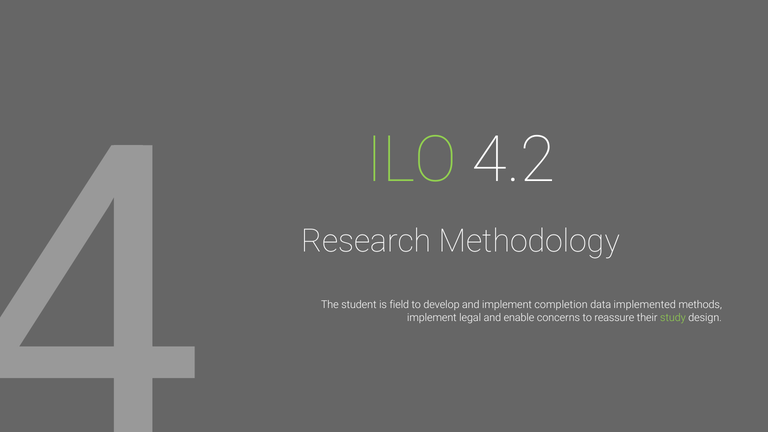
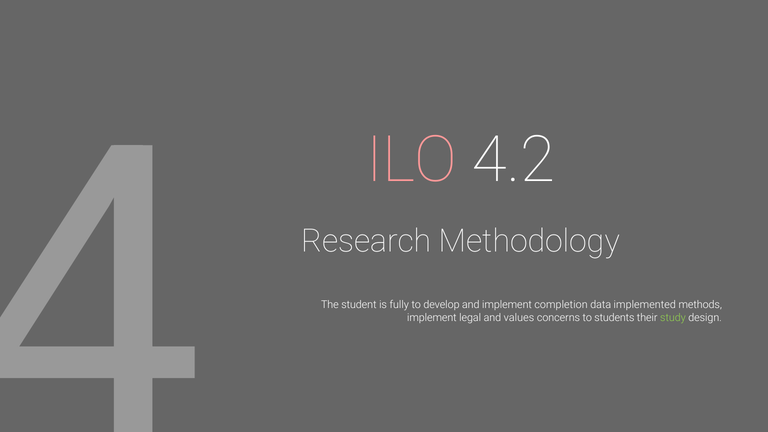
ILO colour: light green -> pink (412, 160)
field: field -> fully (399, 305)
enable: enable -> values (519, 318)
reassure: reassure -> students (614, 318)
